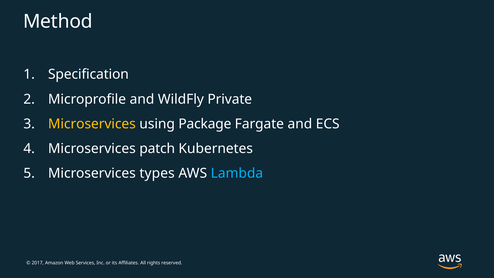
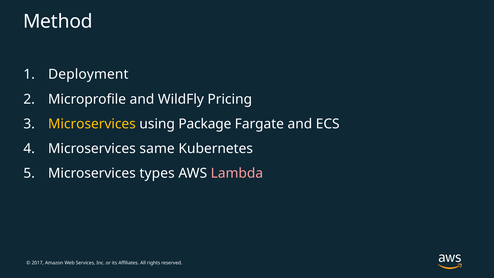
Specification: Specification -> Deployment (88, 74)
Private: Private -> Pricing (230, 99)
patch: patch -> same (157, 149)
Lambda colour: light blue -> pink (237, 173)
